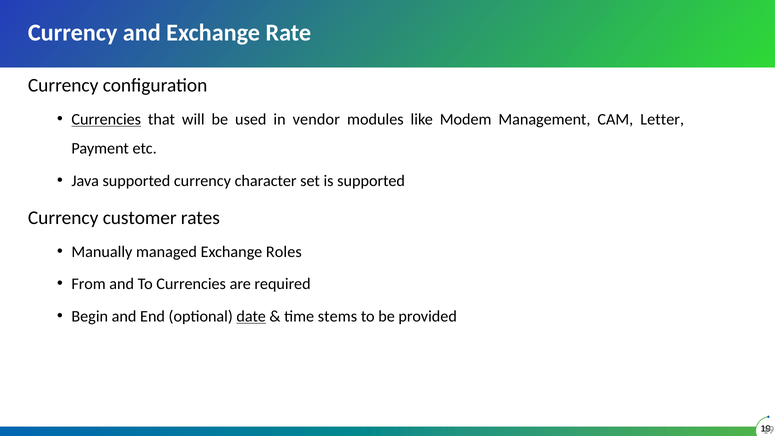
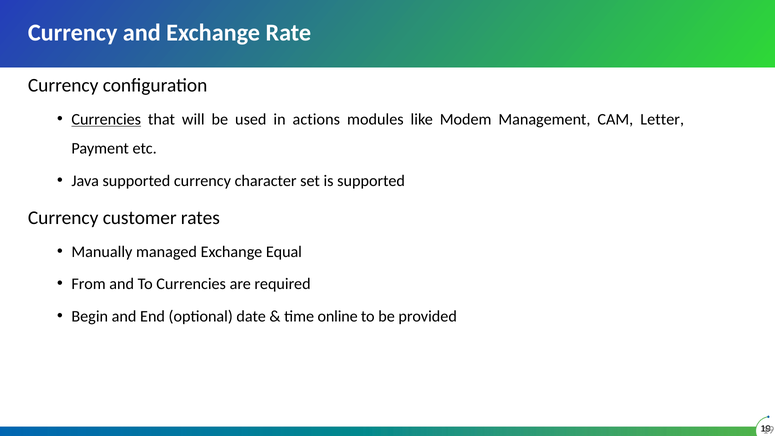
vendor: vendor -> actions (316, 119)
Roles: Roles -> Equal (284, 252)
date underline: present -> none (251, 316)
stems: stems -> online (338, 316)
